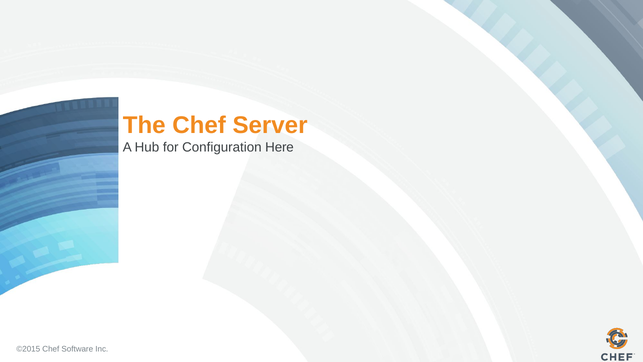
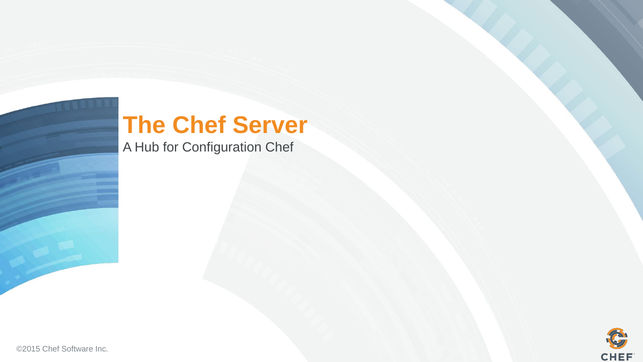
Configuration Here: Here -> Chef (279, 147)
